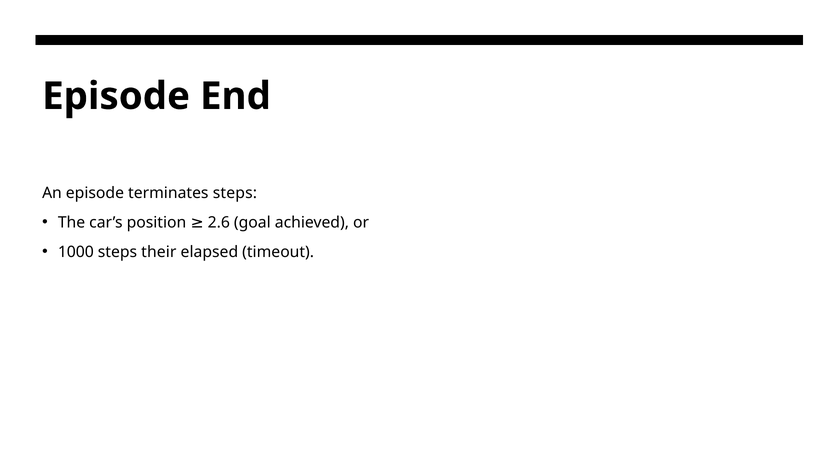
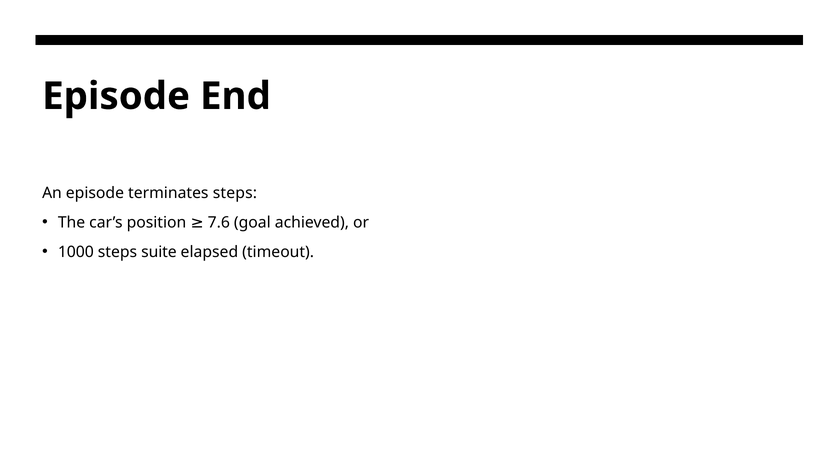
2.6: 2.6 -> 7.6 (219, 223)
their: their -> suite (159, 252)
